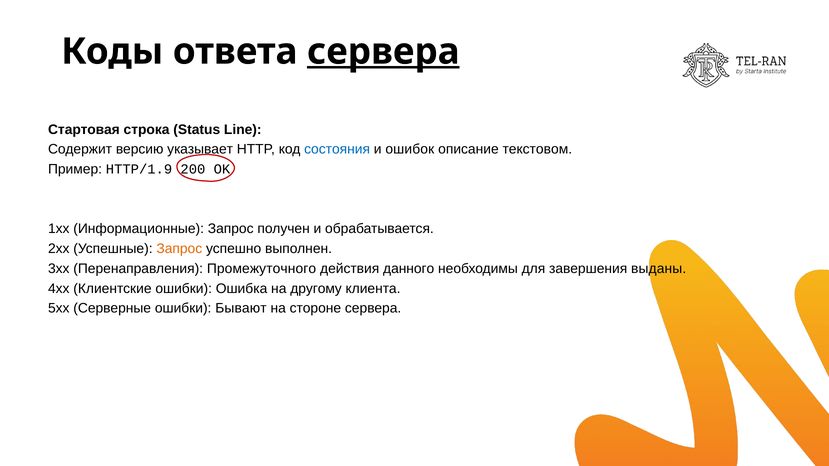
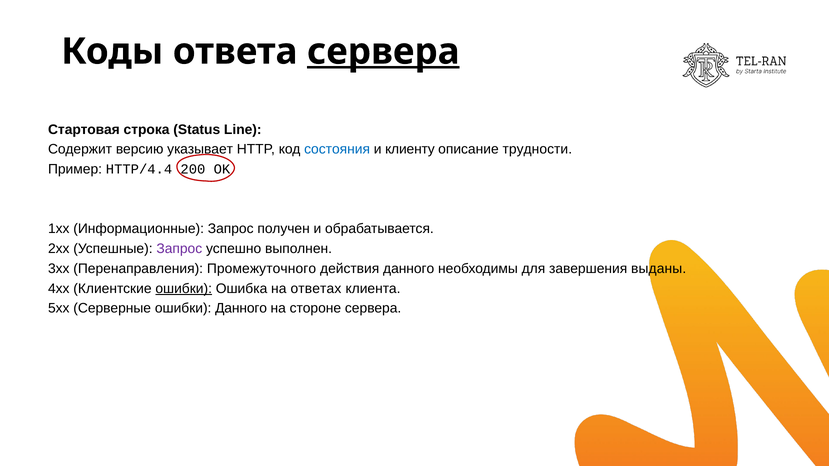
ошибок: ошибок -> клиенту (410, 149)
текстовом: текстовом -> трудности (537, 149)
HTTP/1.9: HTTP/1.9 -> HTTP/4.4 (139, 169)
Запрос colour: orange -> purple (179, 249)
ошибки underline: none -> present (184, 289)
другому: другому -> ответах (316, 289)
ошибки Бывают: Бывают -> Данного (241, 309)
